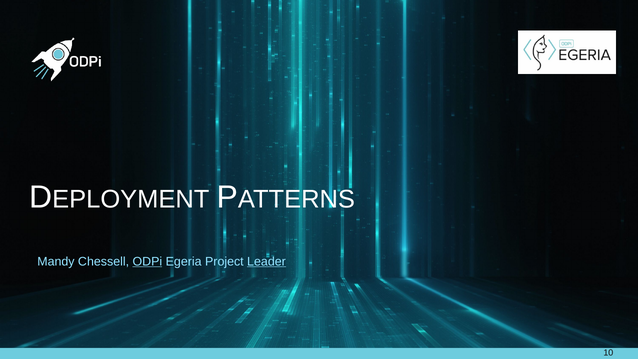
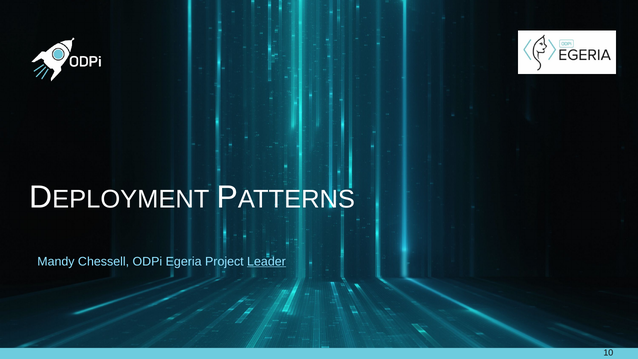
ODPi underline: present -> none (147, 261)
